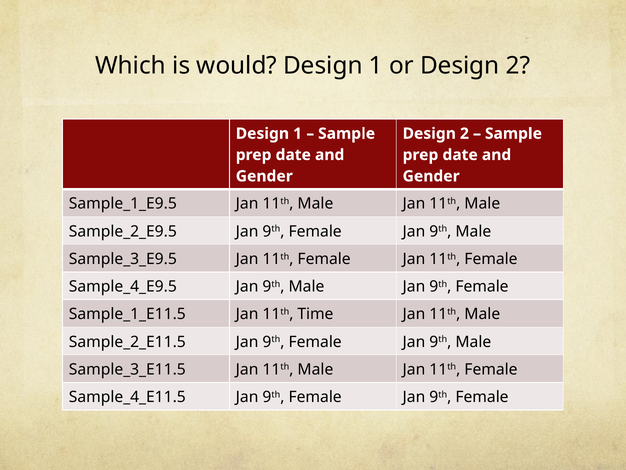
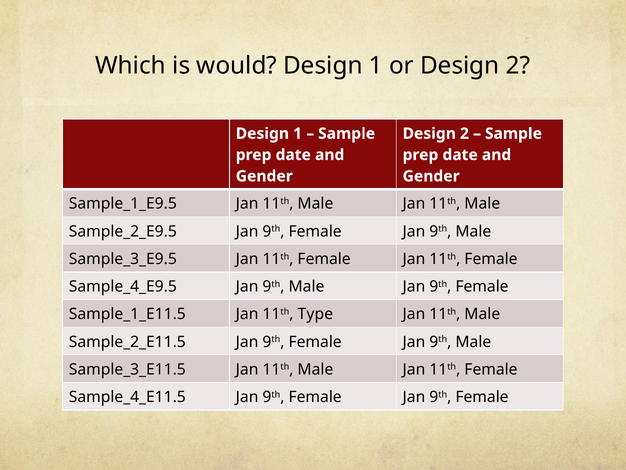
Time: Time -> Type (315, 314)
